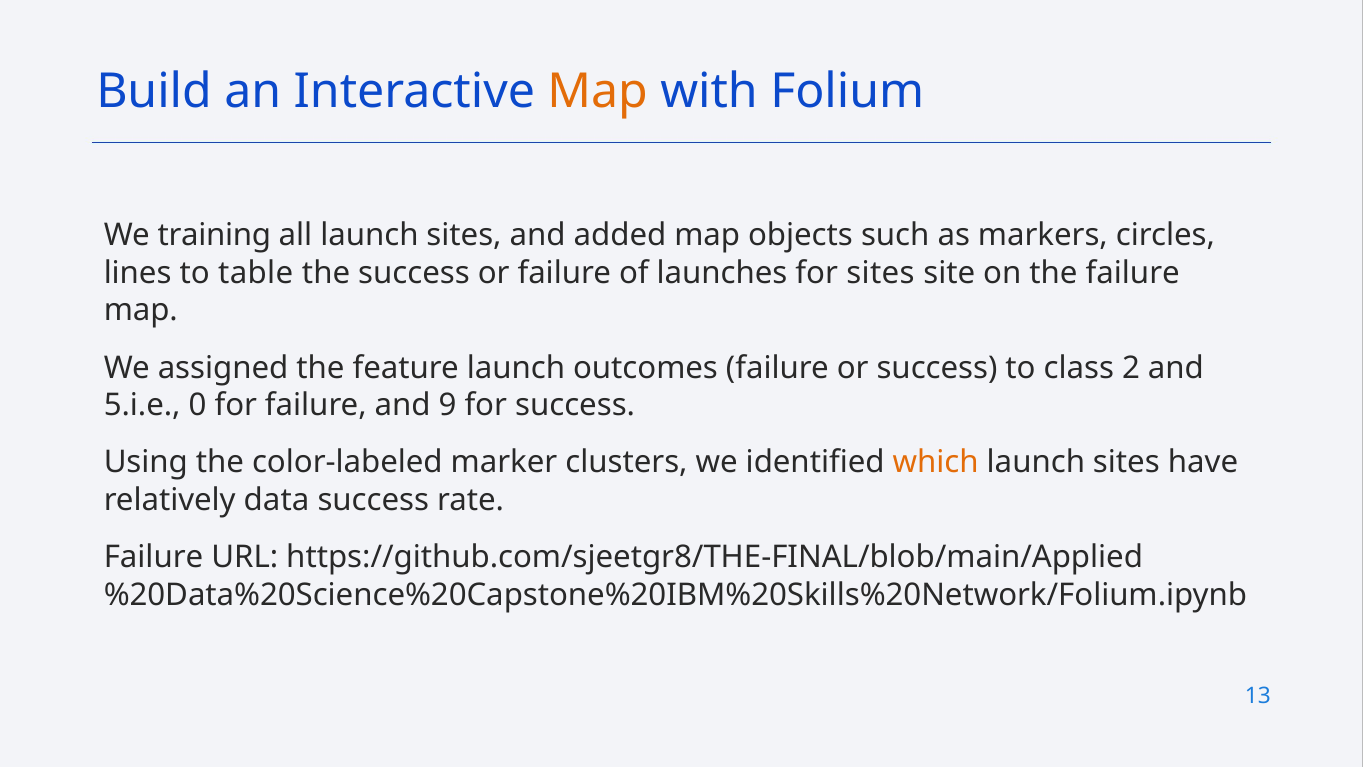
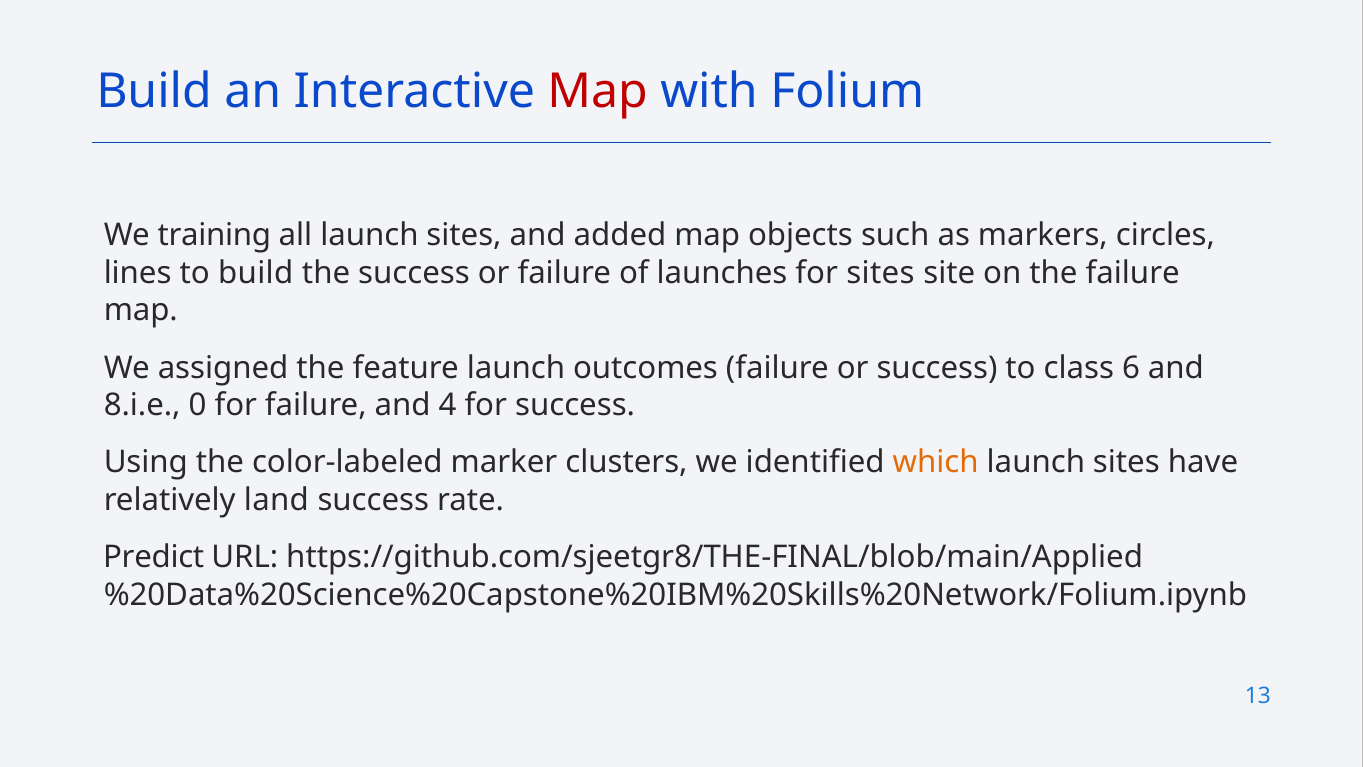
Map colour: orange -> red (598, 91)
to table: table -> build (256, 273)
2: 2 -> 6 (1131, 368)
5.i.e: 5.i.e -> 8.i.e (142, 405)
9: 9 -> 4 (448, 405)
data: data -> land (276, 500)
Failure: Failure -> Predict (154, 557)
